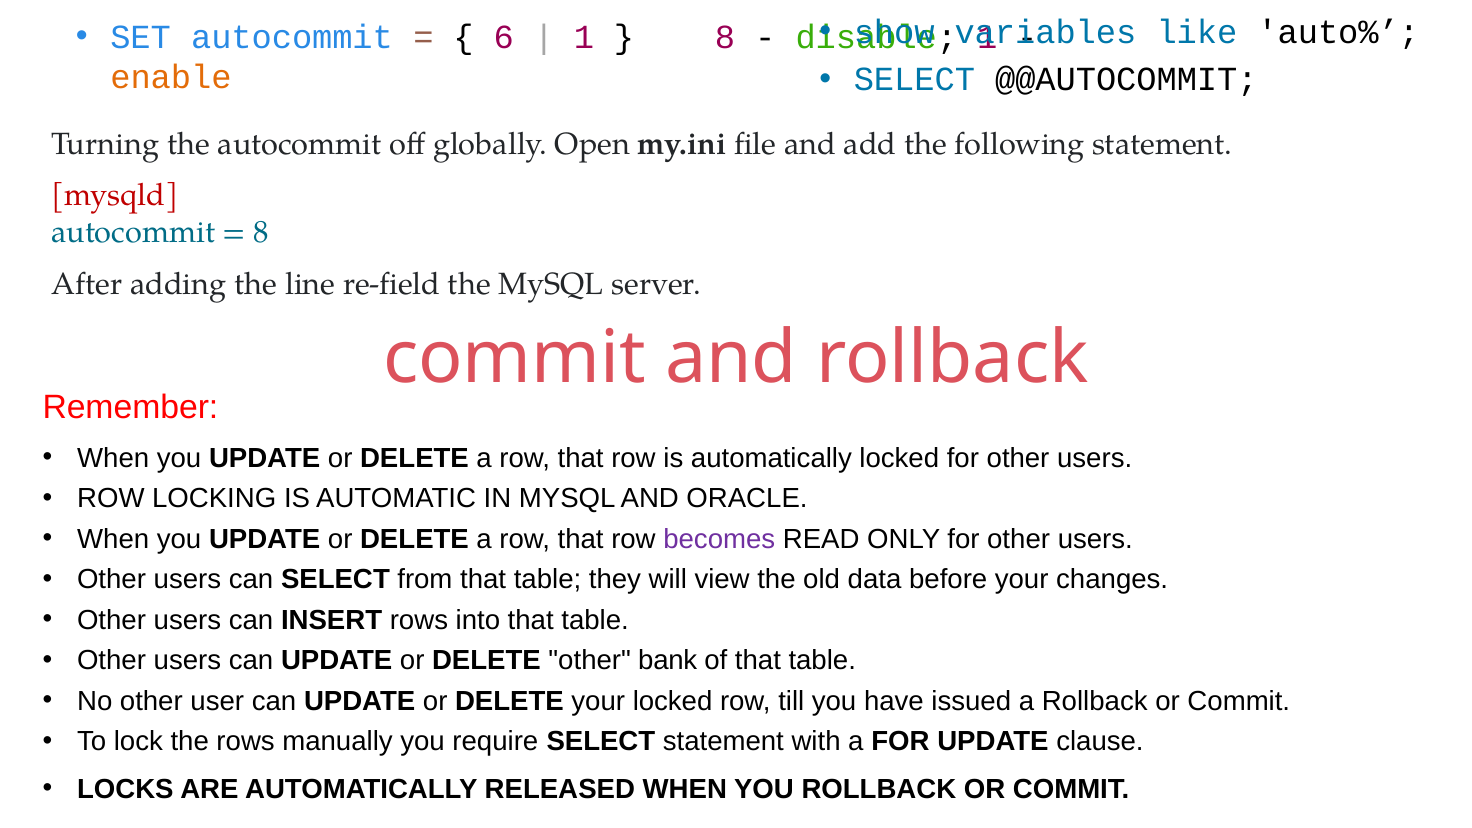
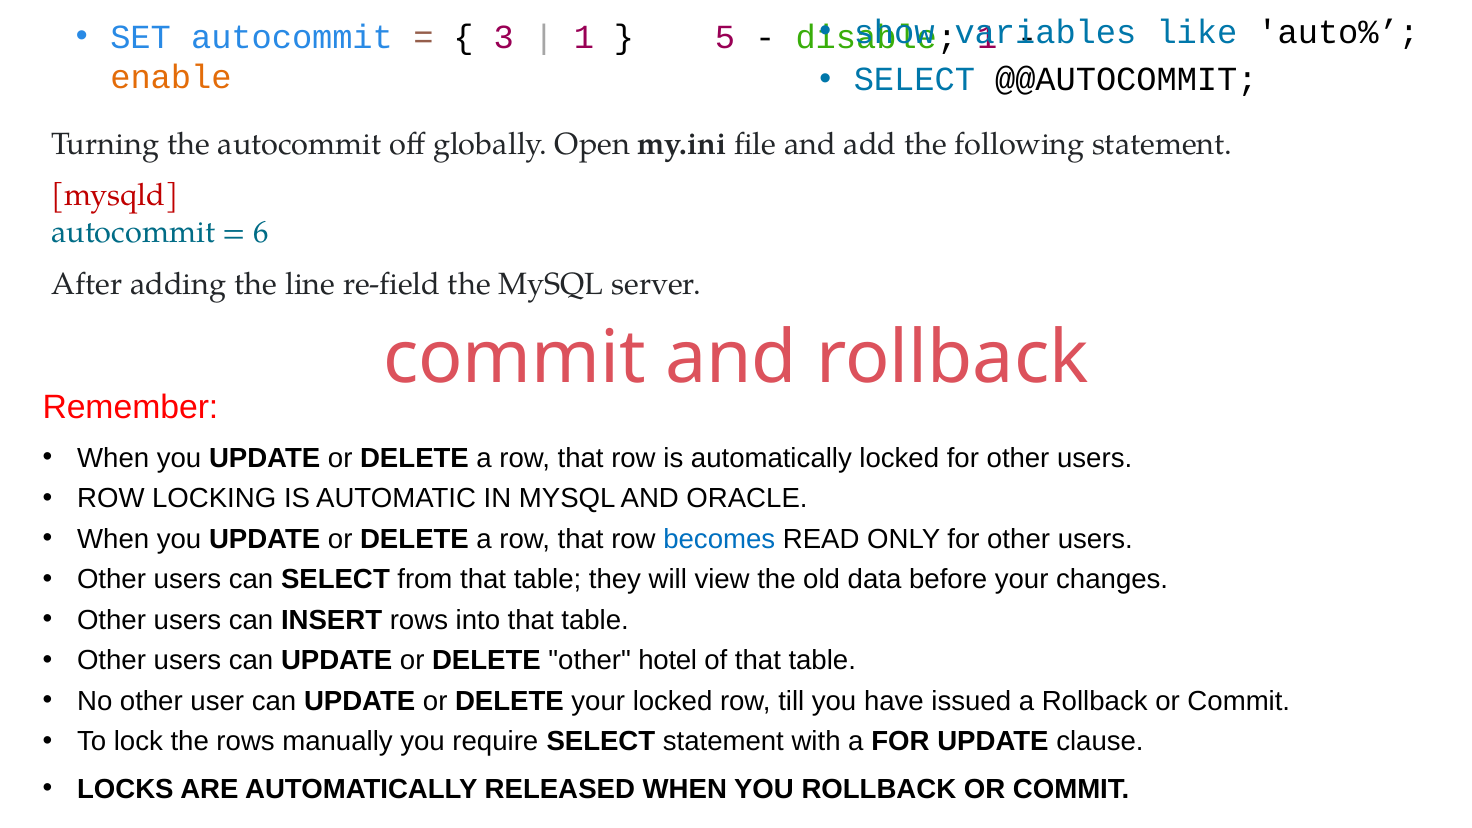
6: 6 -> 3 (504, 37)
8: 8 -> 5 (725, 37)
8: 8 -> 6 (262, 233)
becomes colour: purple -> blue (719, 539)
bank: bank -> hotel (668, 661)
